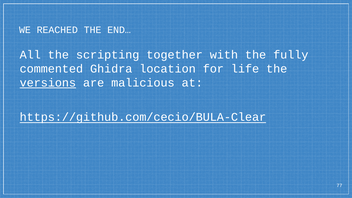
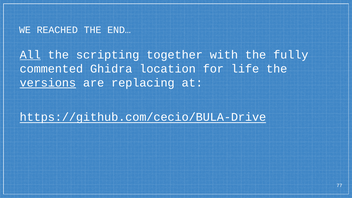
All underline: none -> present (30, 55)
malicious: malicious -> replacing (143, 83)
https://github.com/cecio/BULA-Clear: https://github.com/cecio/BULA-Clear -> https://github.com/cecio/BULA-Drive (143, 117)
